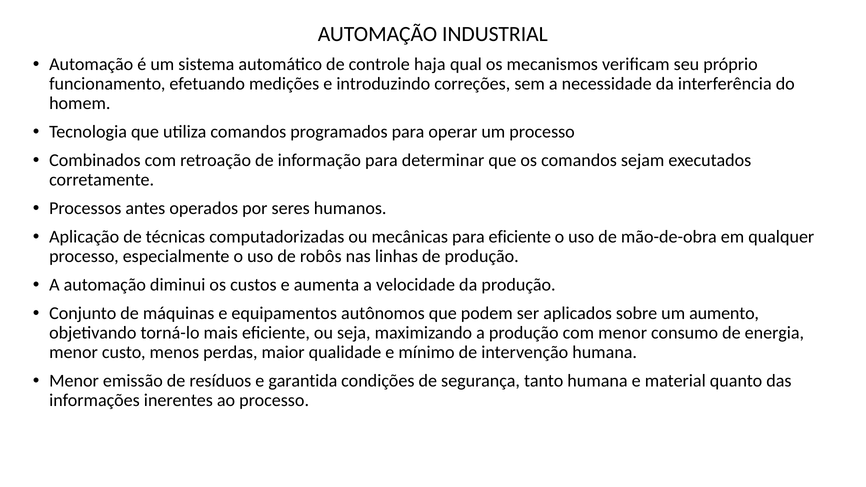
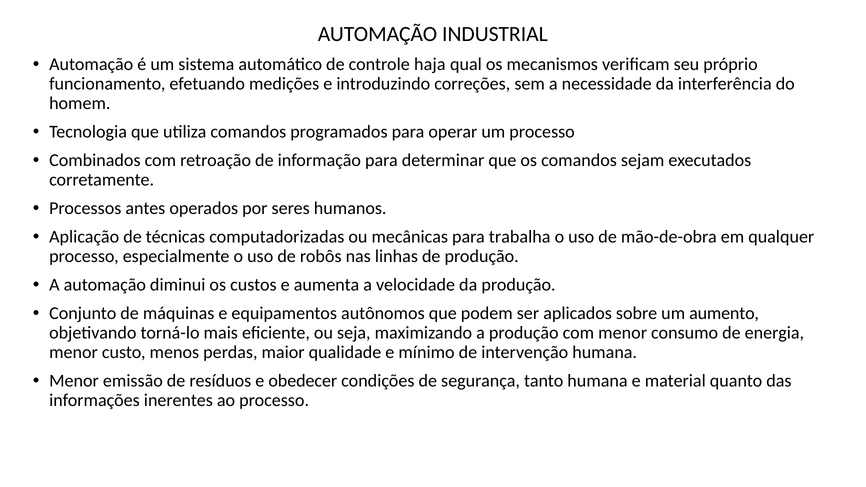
para eficiente: eficiente -> trabalha (520, 237)
garantida: garantida -> obedecer (303, 381)
